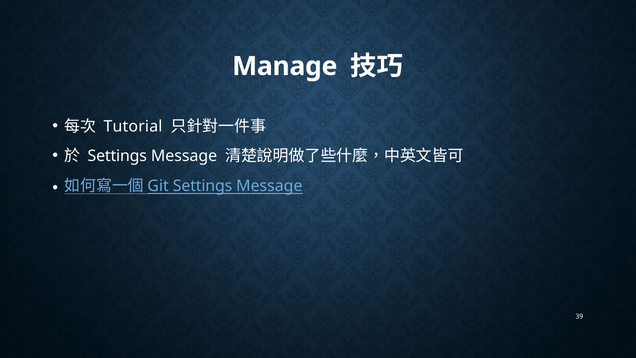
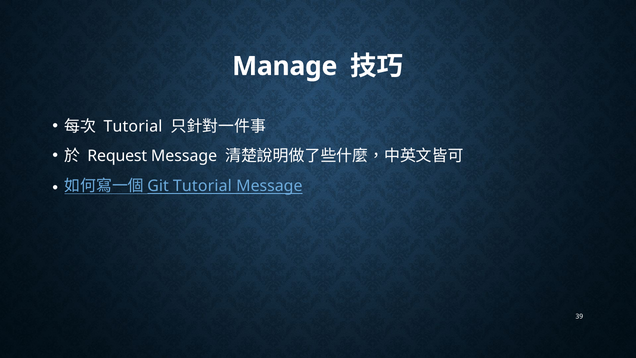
Settings: Settings -> Request (117, 156)
Git Settings: Settings -> Tutorial (202, 186)
